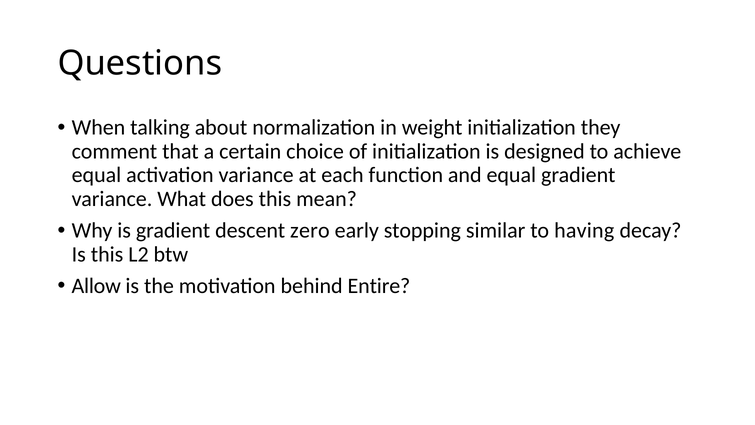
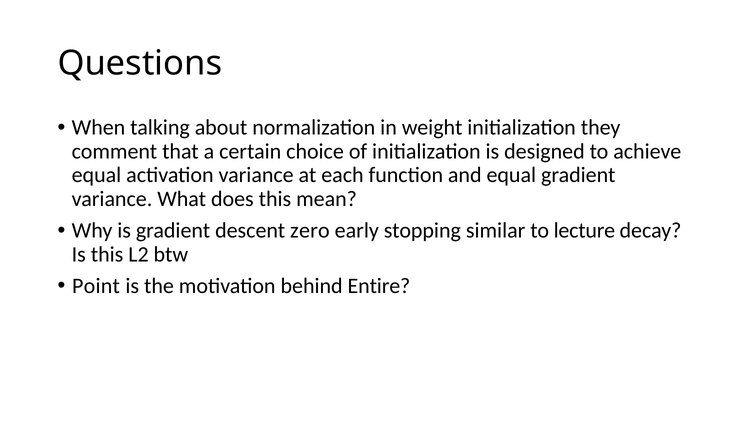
having: having -> lecture (584, 230)
Allow: Allow -> Point (96, 286)
